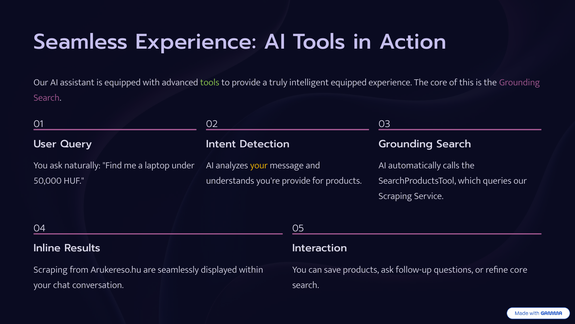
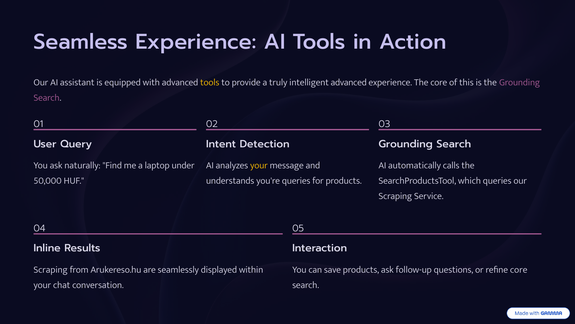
tools colour: light green -> yellow (210, 82)
intelligent equipped: equipped -> advanced (349, 82)
you're provide: provide -> queries (296, 180)
